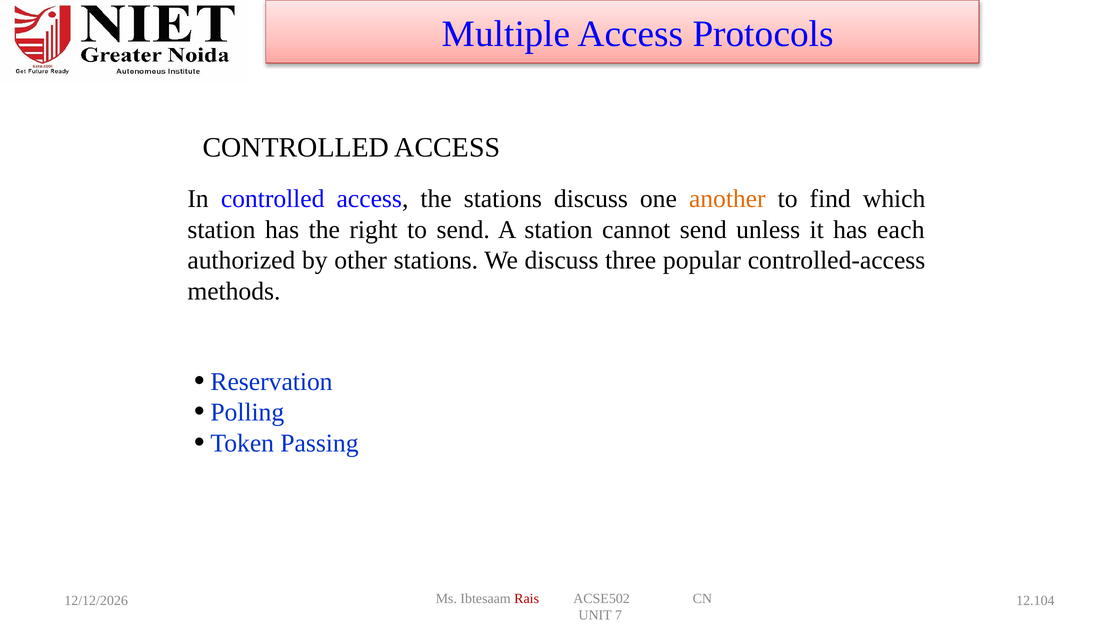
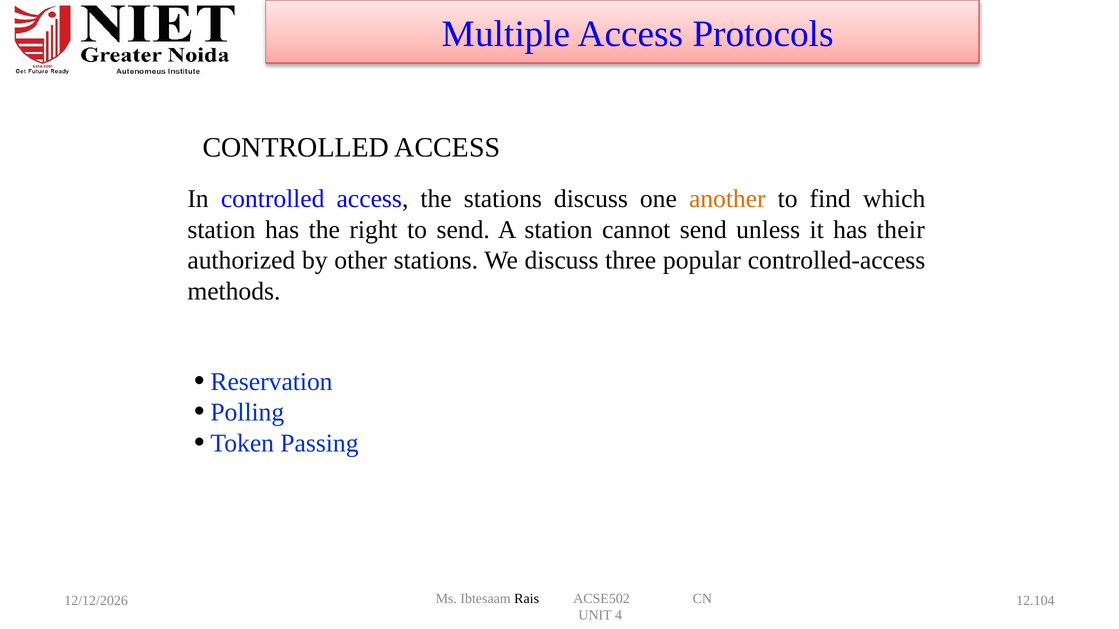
each: each -> their (901, 230)
Rais colour: red -> black (527, 599)
7: 7 -> 4 (619, 616)
